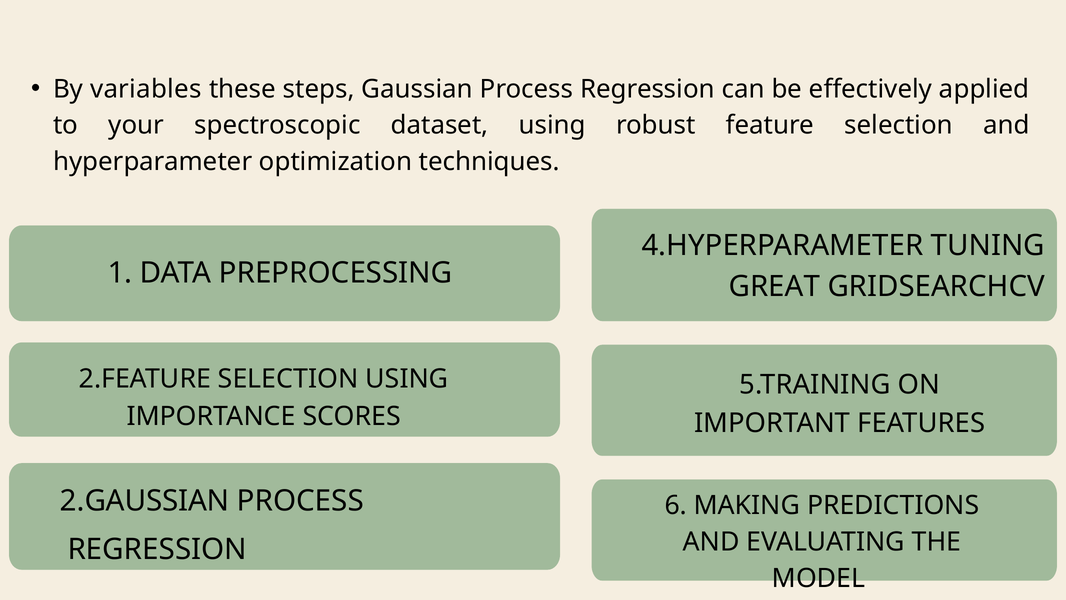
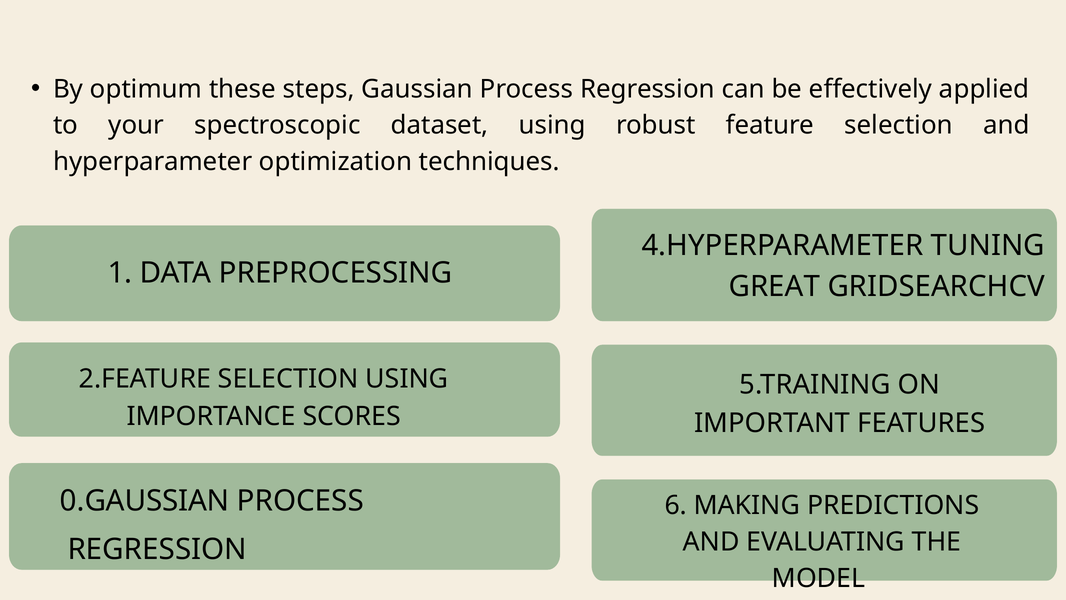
variables: variables -> optimum (146, 89)
2.GAUSSIAN: 2.GAUSSIAN -> 0.GAUSSIAN (145, 500)
